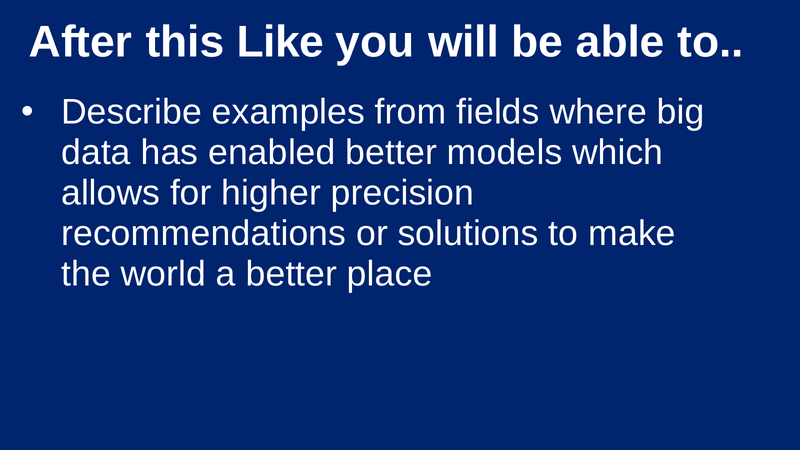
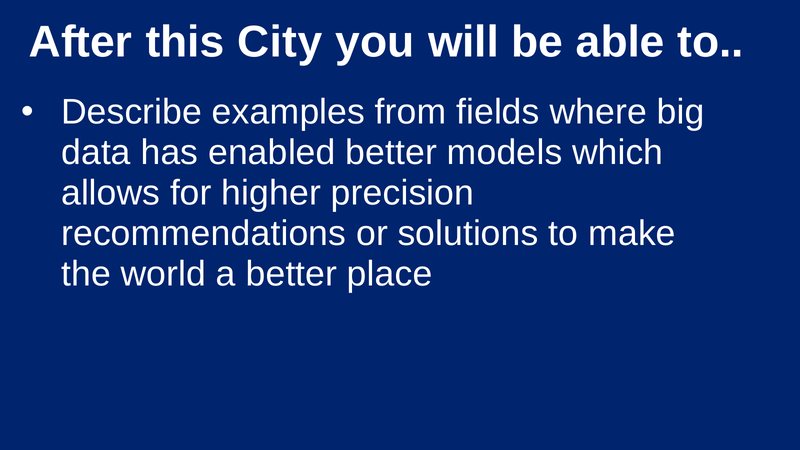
Like: Like -> City (280, 42)
